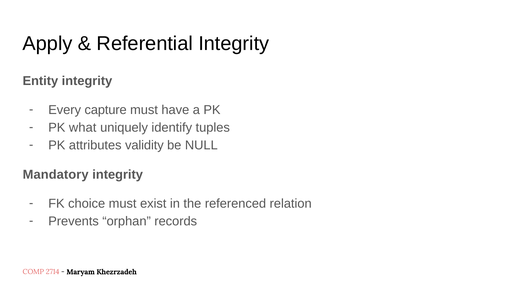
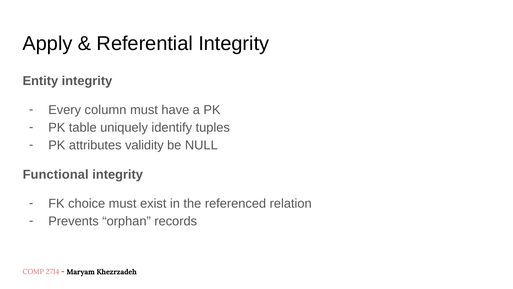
capture: capture -> column (105, 110)
what: what -> table (83, 127)
Mandatory: Mandatory -> Functional (56, 174)
